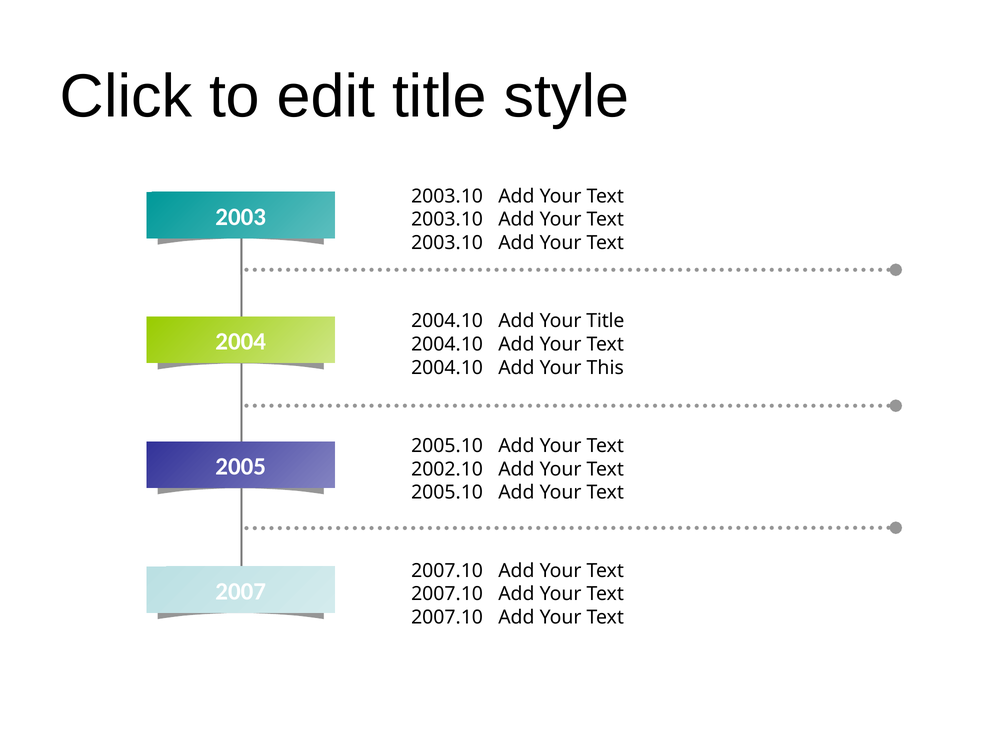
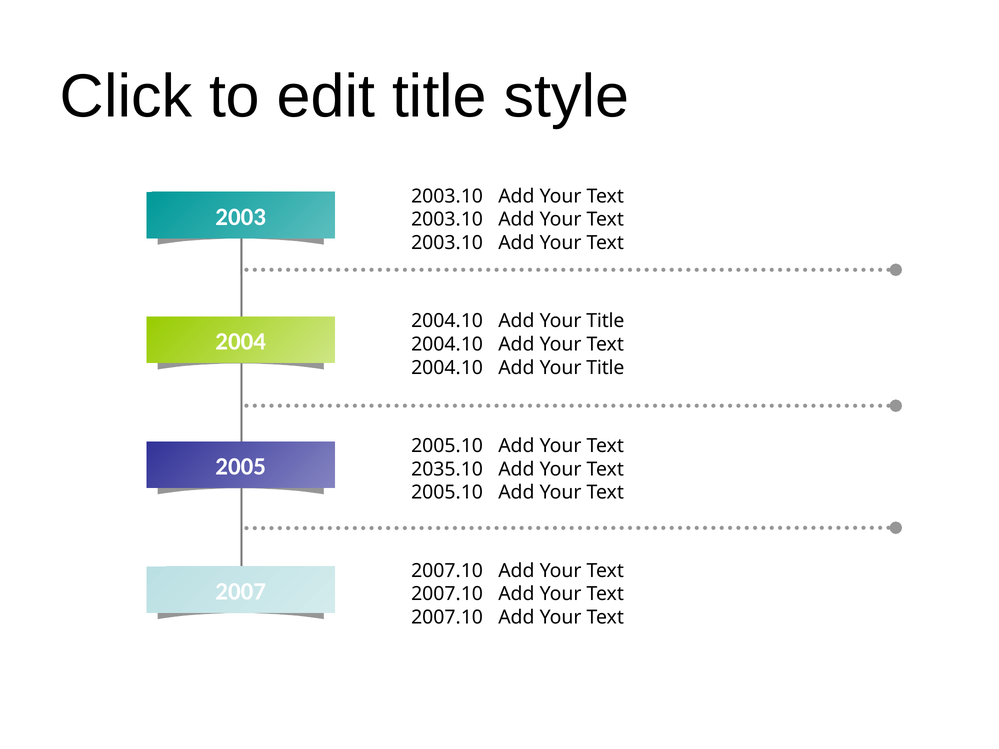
This: This -> Title (605, 368)
2002.10: 2002.10 -> 2035.10 (447, 469)
